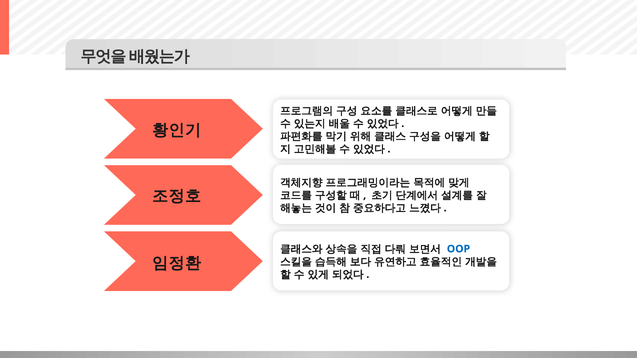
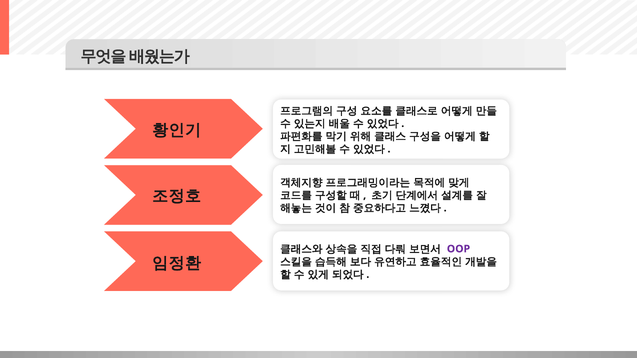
OOP colour: blue -> purple (458, 249)
